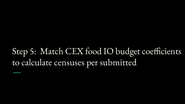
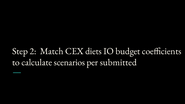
5: 5 -> 2 (33, 51)
food: food -> diets (94, 51)
censuses: censuses -> scenarios (69, 62)
